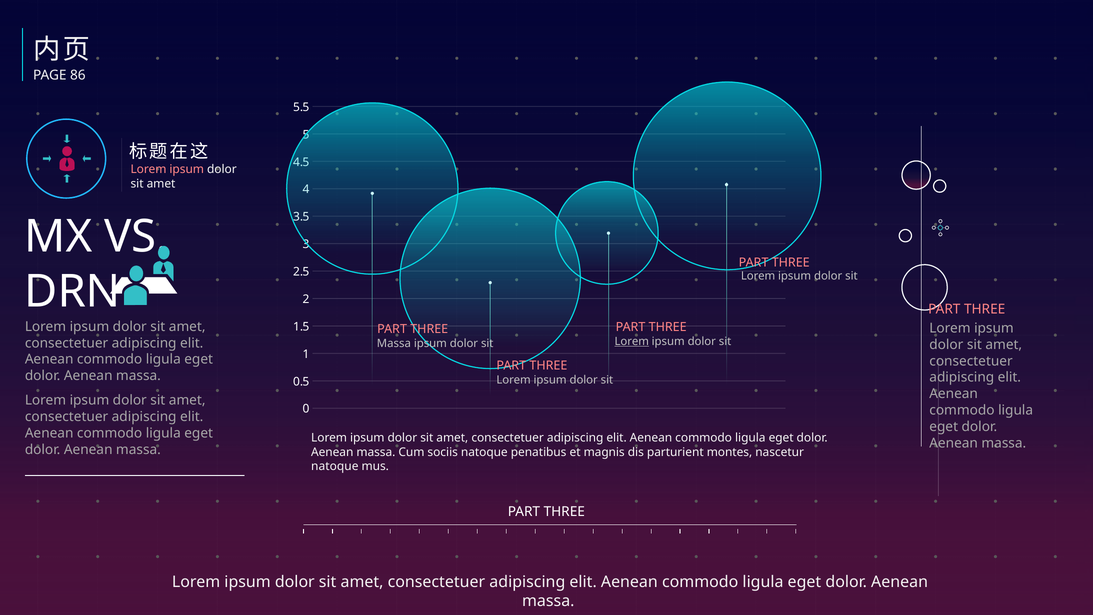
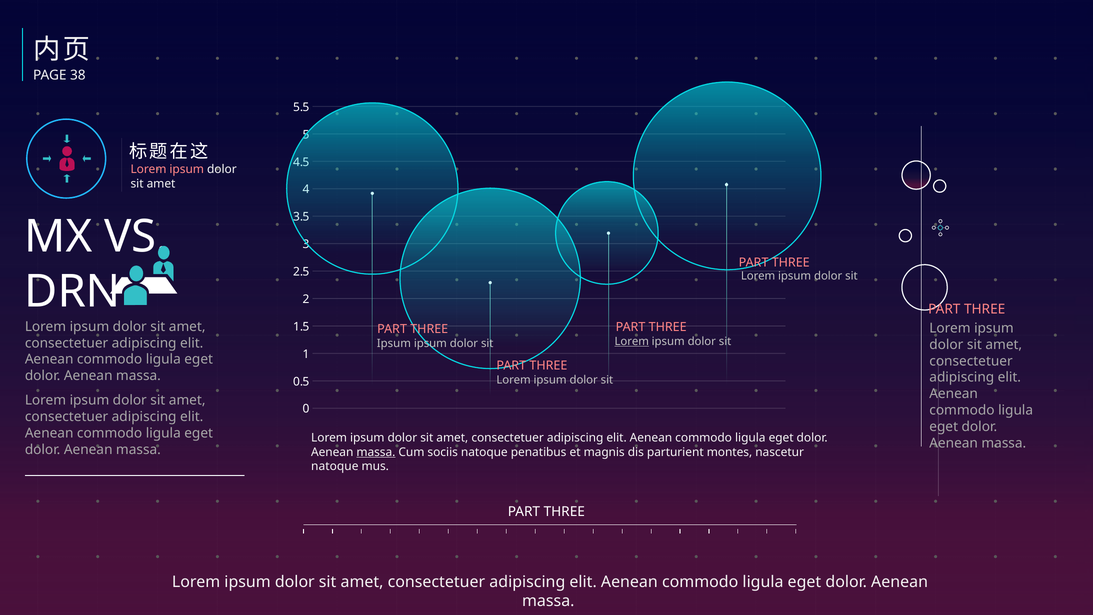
86: 86 -> 38 (78, 75)
Massa: Massa -> Ipsum (394, 343)
massa underline: none -> present (376, 452)
